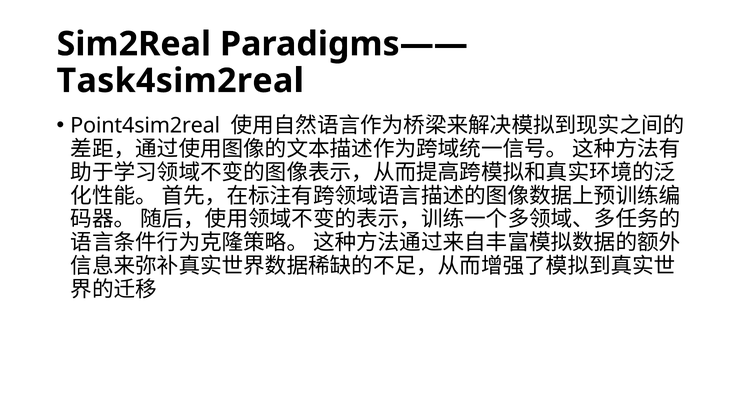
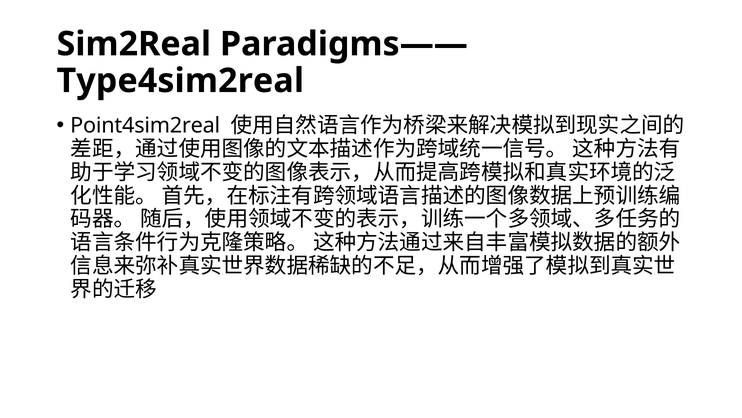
Task4sim2real: Task4sim2real -> Type4sim2real (180, 81)
